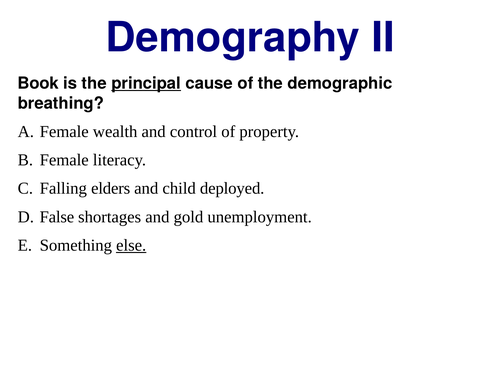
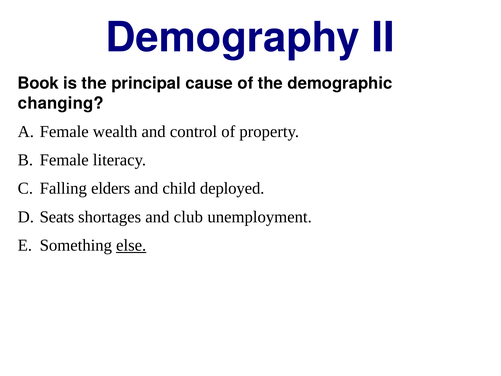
principal underline: present -> none (146, 83)
breathing: breathing -> changing (61, 103)
False: False -> Seats (57, 217)
gold: gold -> club (188, 217)
